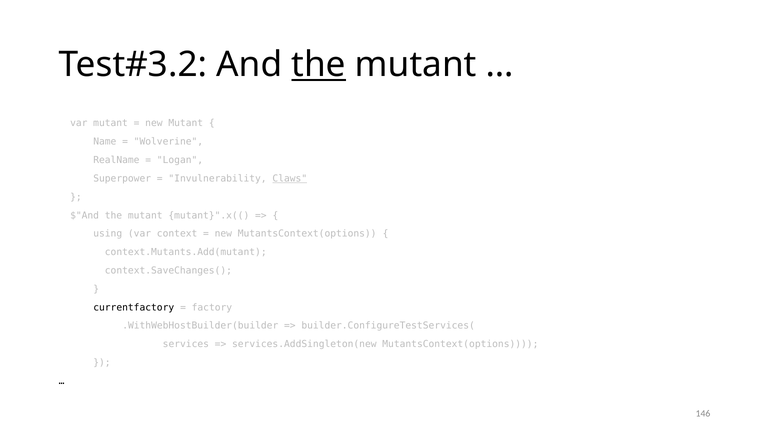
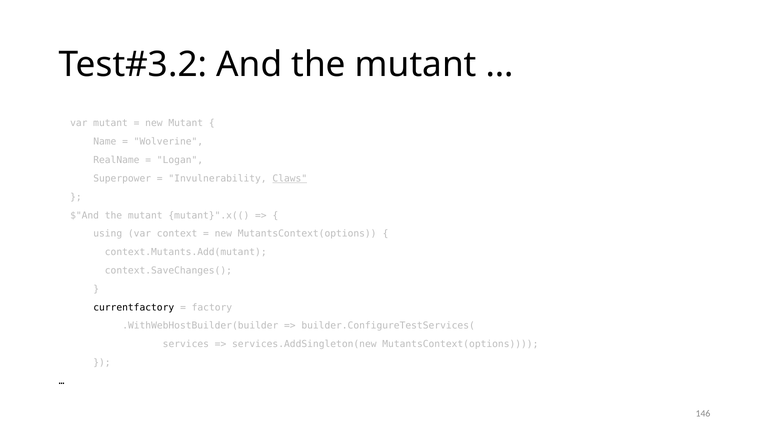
the underline: present -> none (319, 65)
